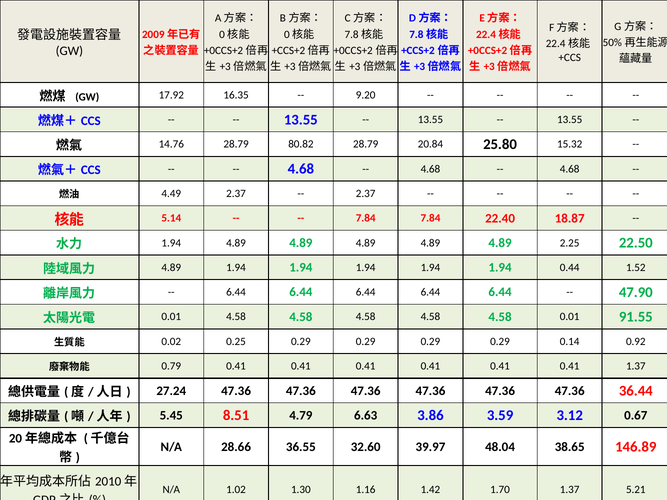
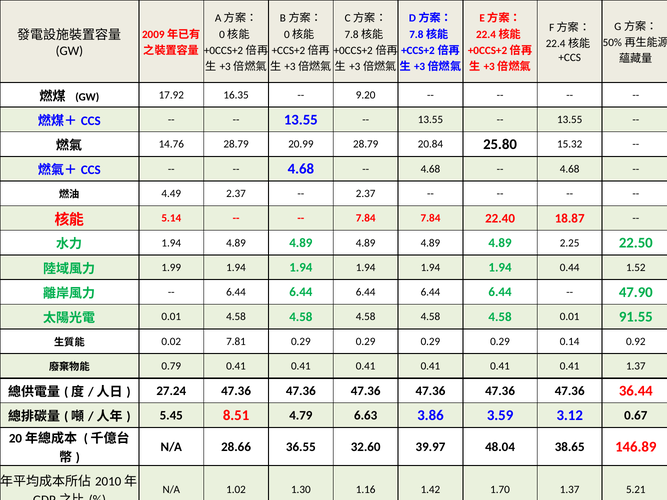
80.82: 80.82 -> 20.99 (301, 144)
4.89: 4.89 -> 1.99 (171, 268)
0.25: 0.25 -> 7.81 (236, 342)
